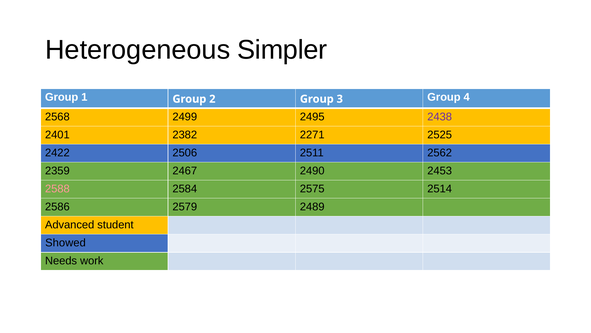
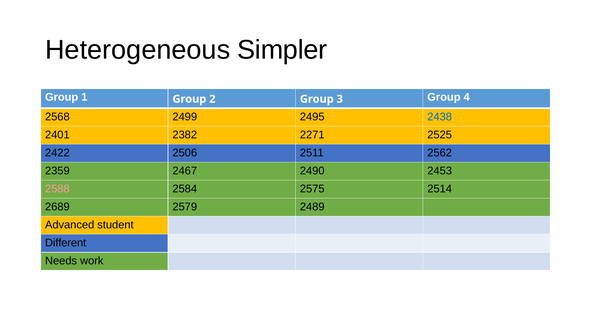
2438 colour: purple -> blue (440, 117)
2586: 2586 -> 2689 (57, 207)
Showed: Showed -> Different (66, 242)
